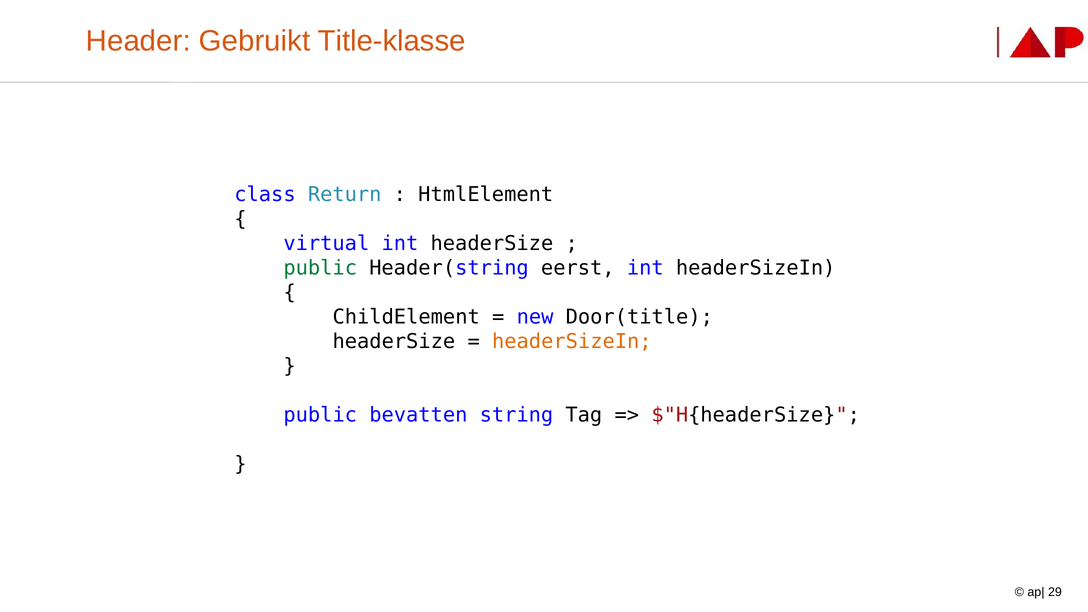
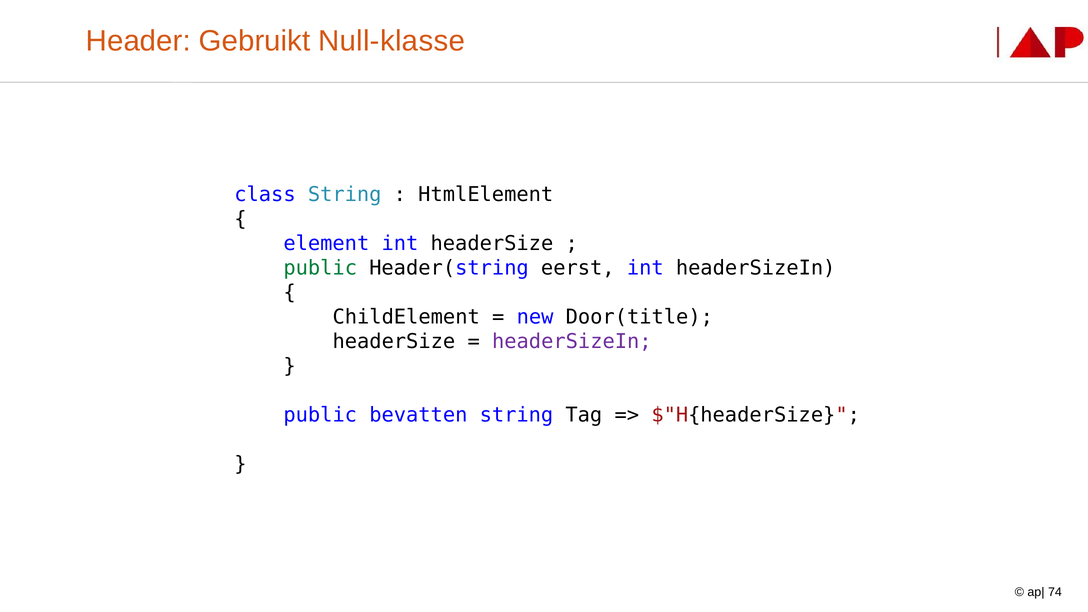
Title-klasse: Title-klasse -> Null-klasse (392, 41)
class Return: Return -> String (345, 195)
virtual: virtual -> element (326, 244)
headerSizeIn colour: orange -> purple (572, 341)
29: 29 -> 74 (1055, 592)
